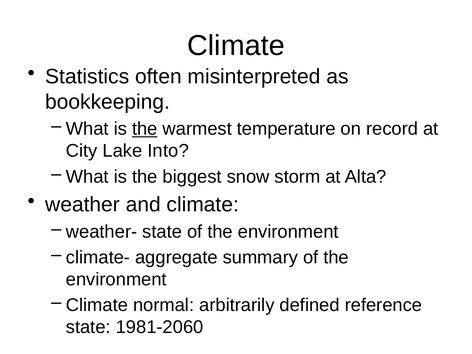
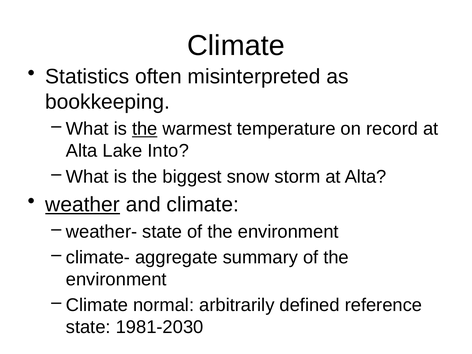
City: City -> Alta (82, 151)
weather underline: none -> present (83, 205)
1981-2060: 1981-2060 -> 1981-2030 (160, 327)
